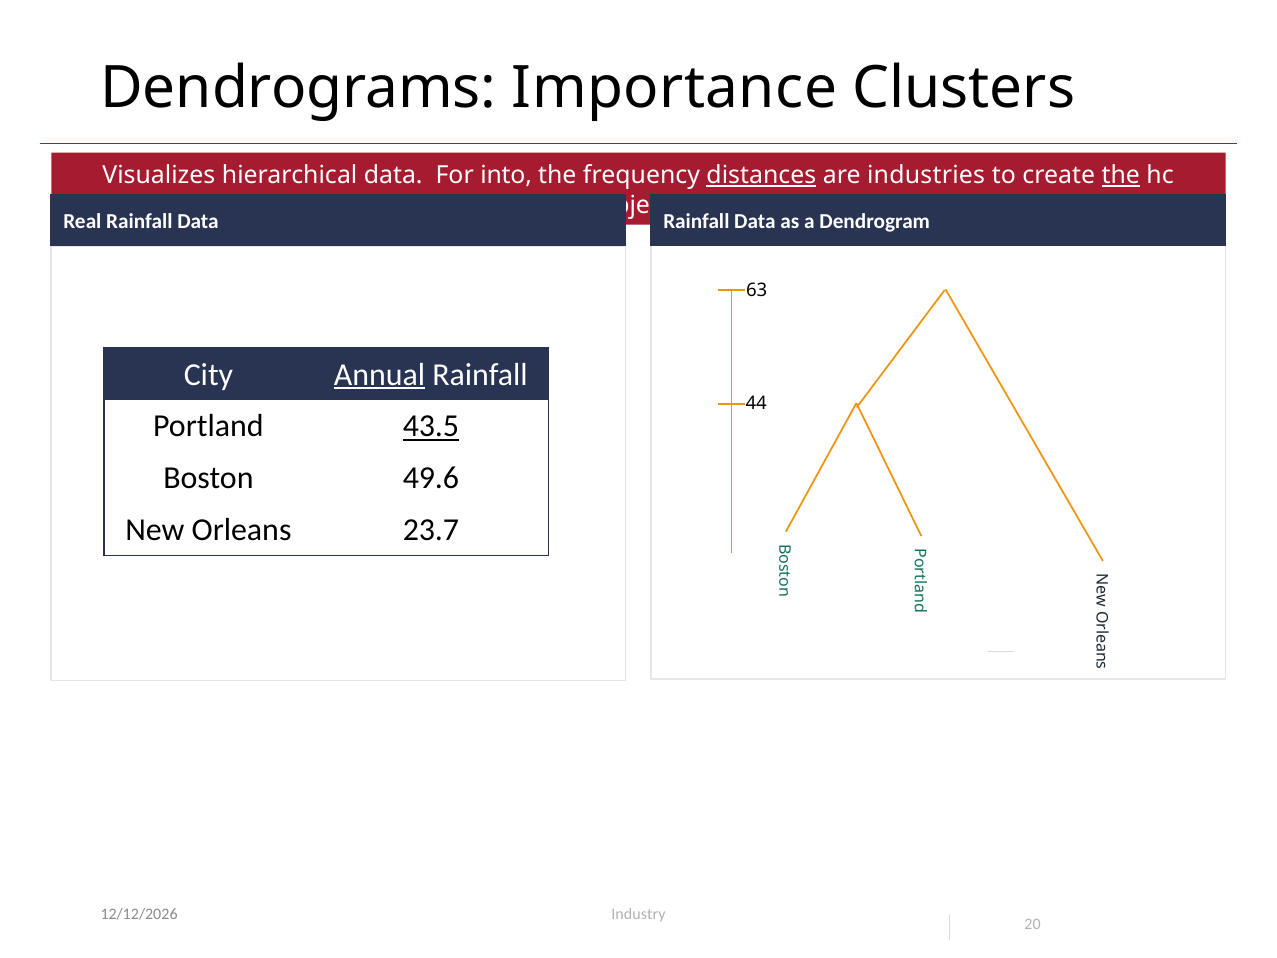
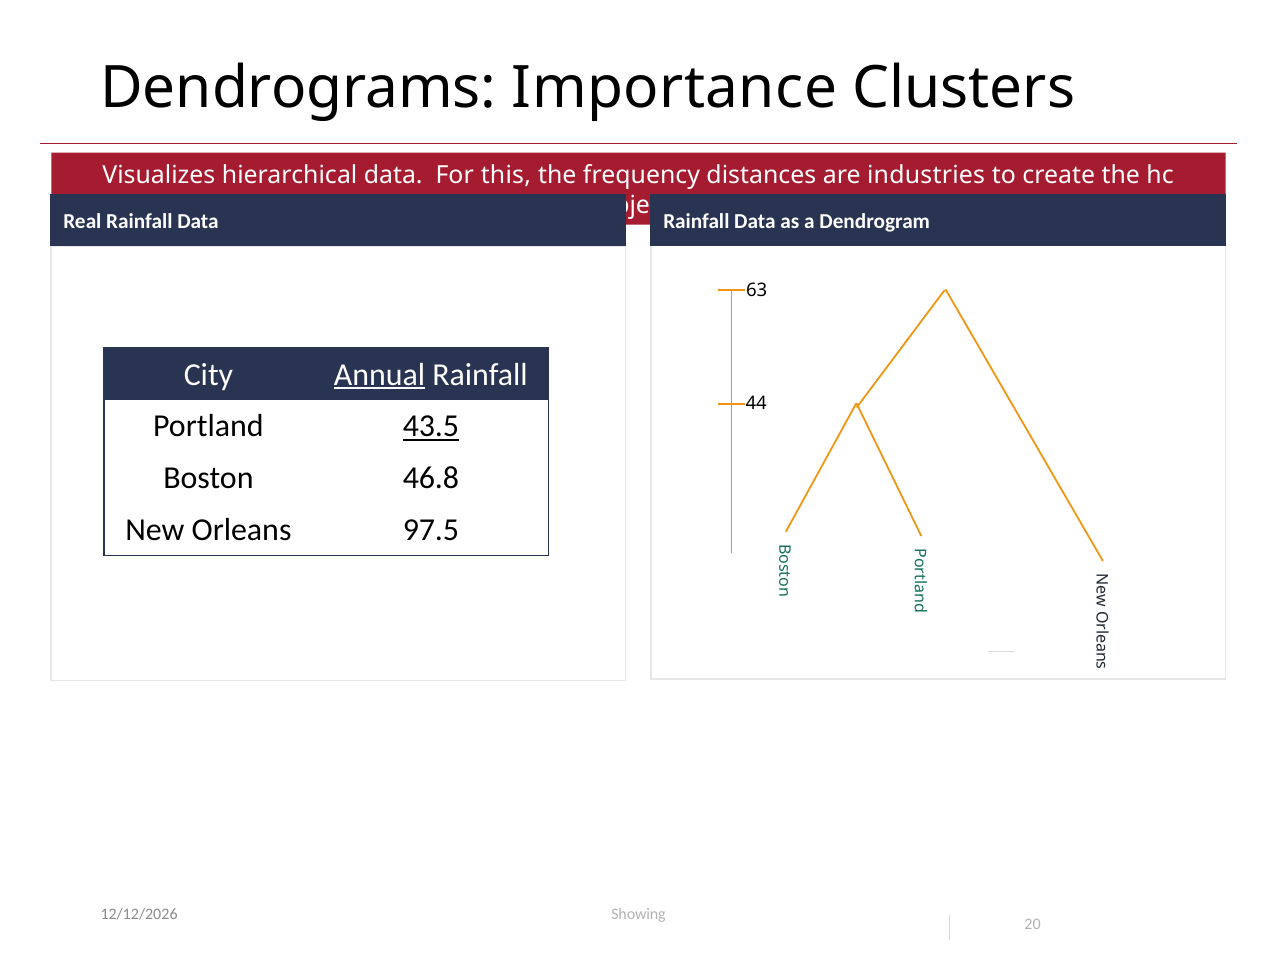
into: into -> this (506, 175)
distances underline: present -> none (761, 175)
the underline: present -> none (1121, 175)
49.6: 49.6 -> 46.8 (431, 478)
23.7: 23.7 -> 97.5 (431, 530)
Industry: Industry -> Showing (638, 914)
